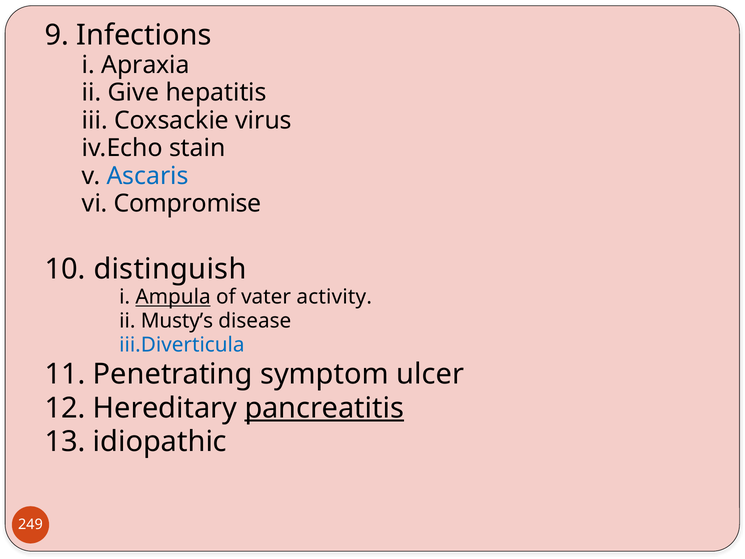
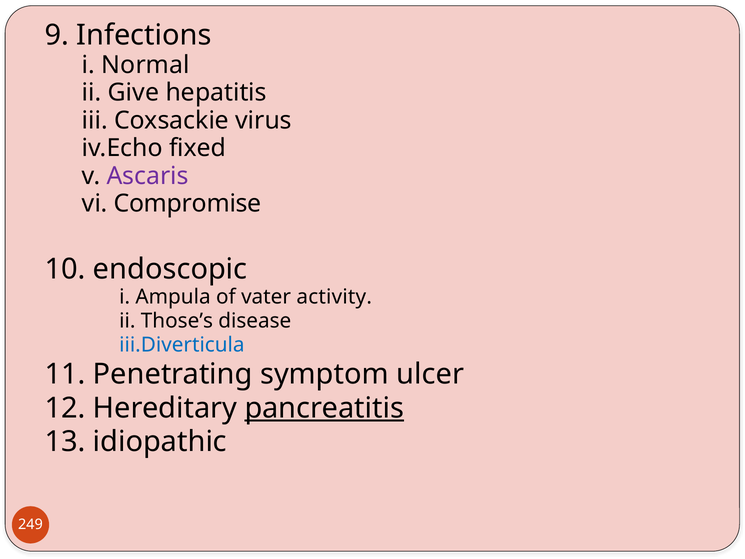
Apraxia: Apraxia -> Normal (146, 65)
stain: stain -> fixed (197, 148)
Ascaris colour: blue -> purple (148, 176)
distinguish: distinguish -> endoscopic (170, 269)
Ampula underline: present -> none (173, 297)
Musty’s: Musty’s -> Those’s (177, 321)
